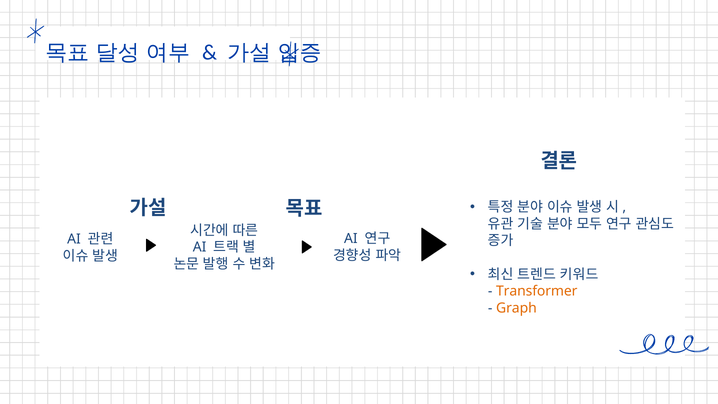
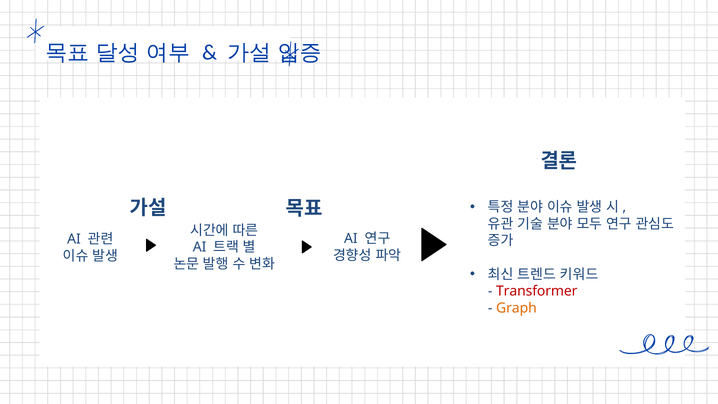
Transformer colour: orange -> red (537, 291)
